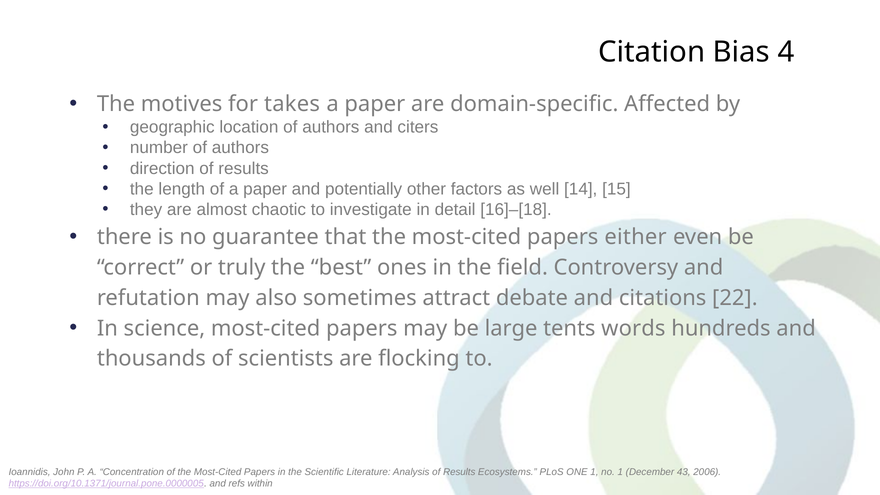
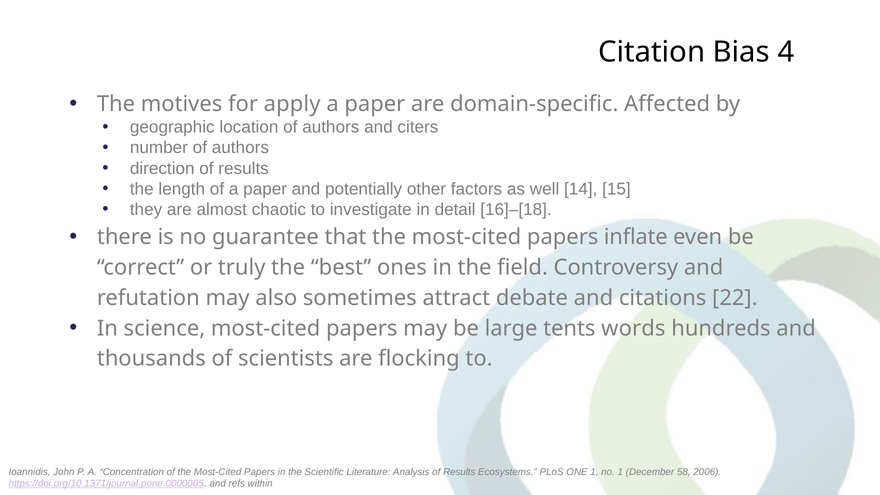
takes: takes -> apply (292, 104)
either: either -> inflate (636, 237)
43: 43 -> 58 (684, 472)
